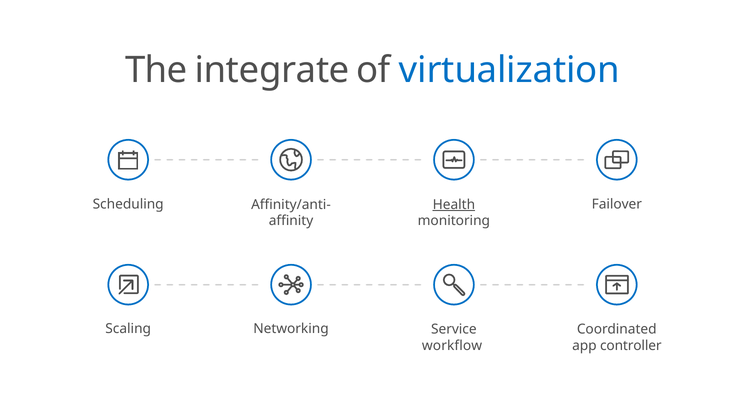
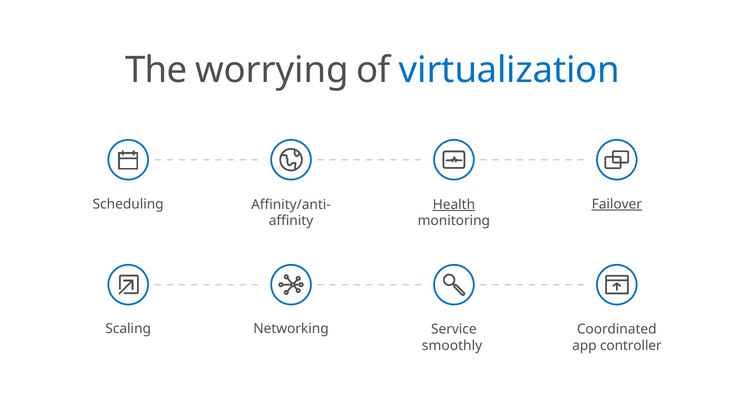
integrate: integrate -> worrying (272, 70)
Failover underline: none -> present (617, 204)
workflow: workflow -> smoothly (452, 346)
